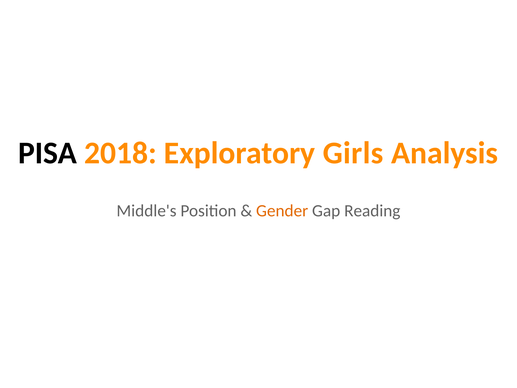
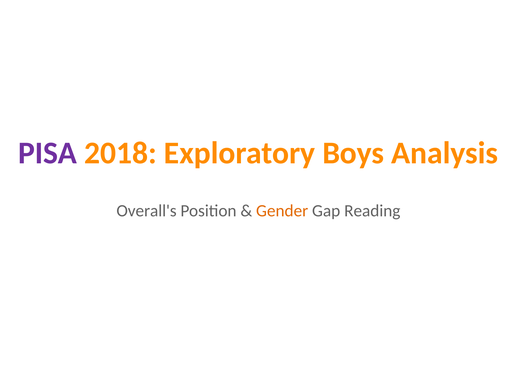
PISA colour: black -> purple (48, 153)
Girls: Girls -> Boys (353, 153)
Middle's: Middle's -> Overall's (147, 211)
